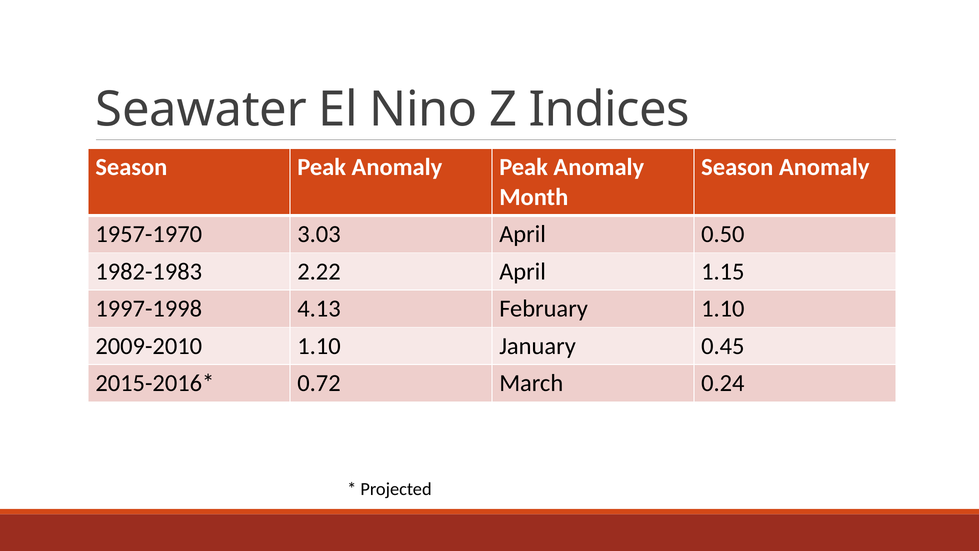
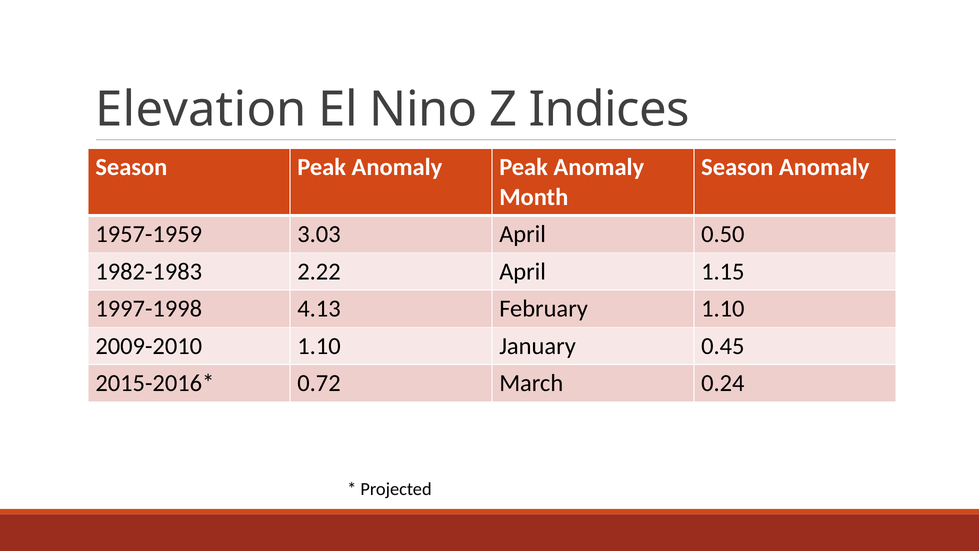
Seawater: Seawater -> Elevation (201, 110)
1957-1970: 1957-1970 -> 1957-1959 (149, 234)
